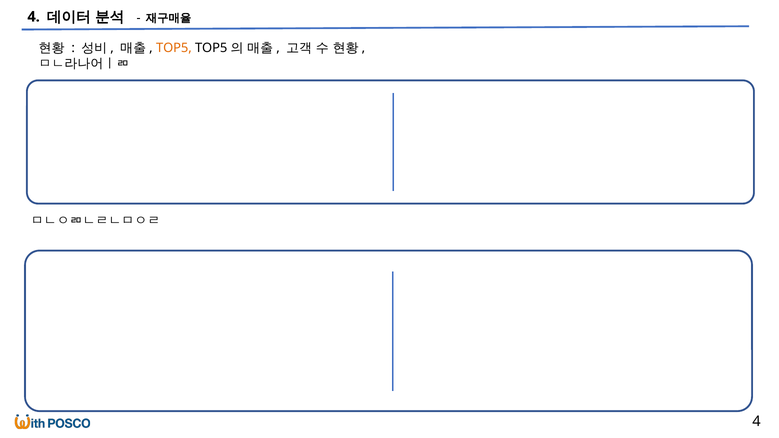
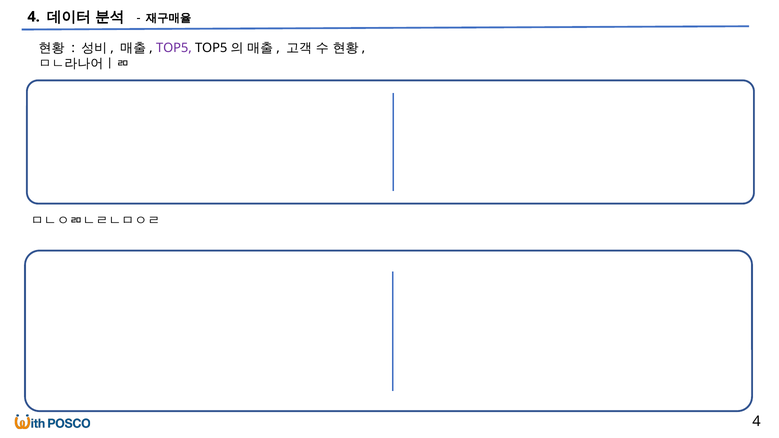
TOP5 colour: orange -> purple (174, 48)
